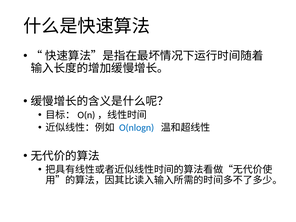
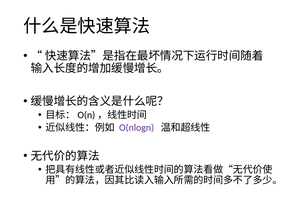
O(nlogn colour: blue -> purple (137, 128)
